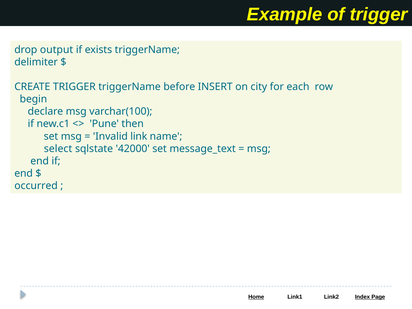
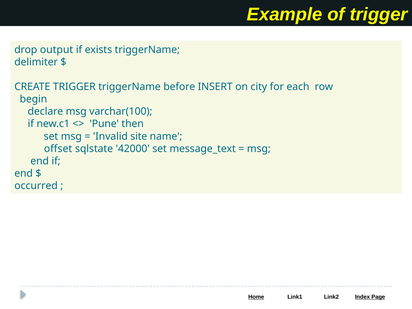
link: link -> site (139, 136)
select: select -> offset (58, 149)
